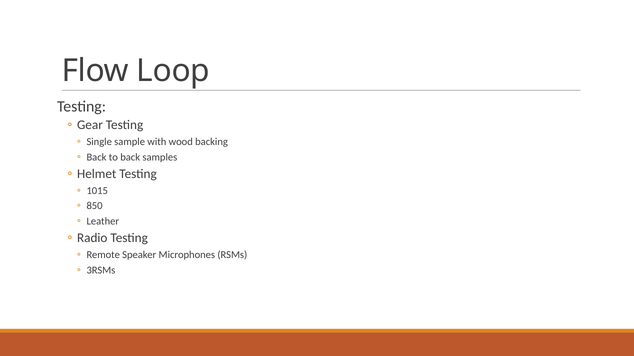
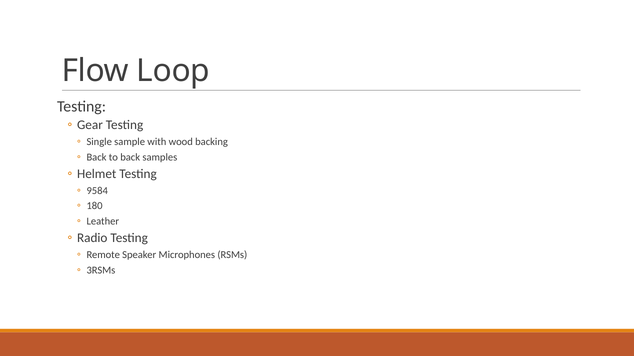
1015: 1015 -> 9584 (97, 191)
850: 850 -> 180 (95, 206)
